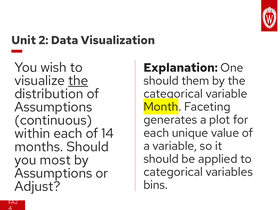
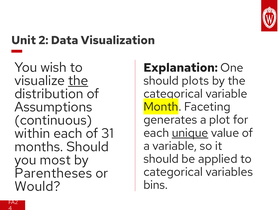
them: them -> plots (195, 81)
unique underline: none -> present (190, 133)
14: 14 -> 31 (107, 133)
Assumptions: Assumptions -> Parentheses (53, 173)
Adjust: Adjust -> Would (37, 186)
